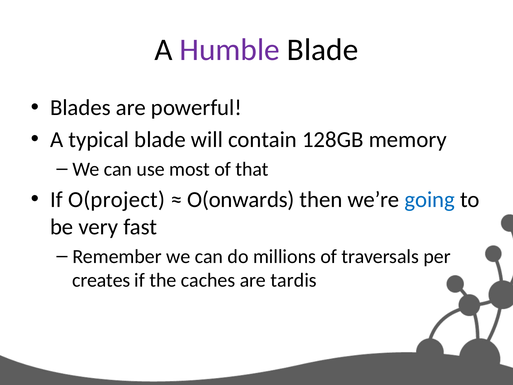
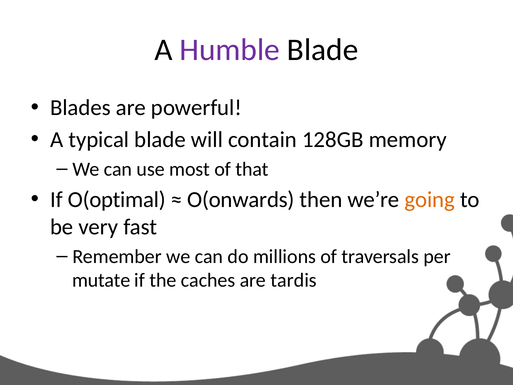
O(project: O(project -> O(optimal (117, 199)
going colour: blue -> orange (430, 199)
creates: creates -> mutate (101, 280)
